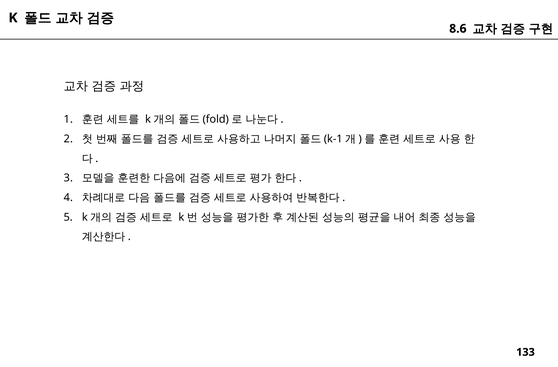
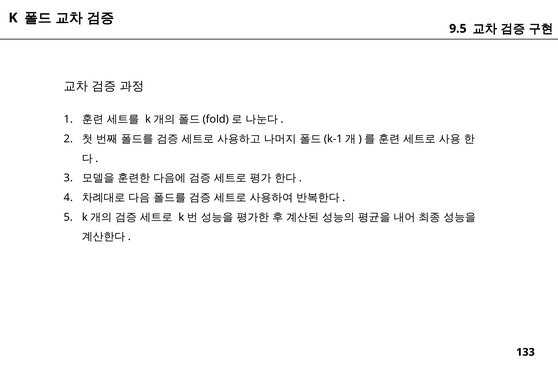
8.6: 8.6 -> 9.5 (458, 29)
